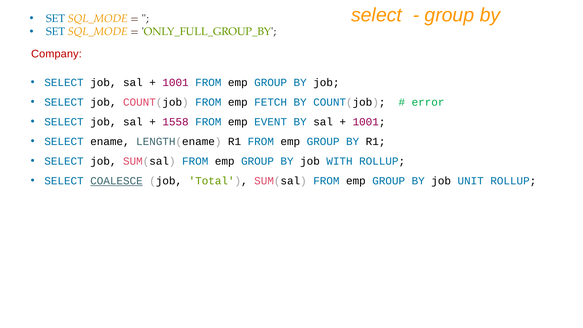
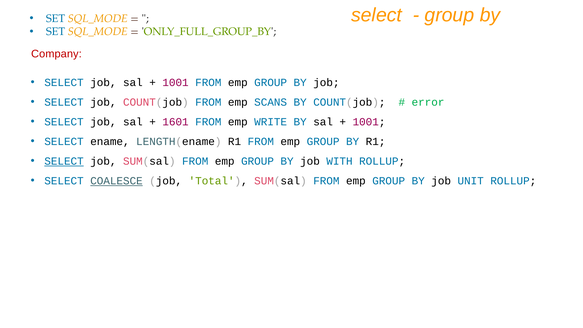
FETCH: FETCH -> SCANS (271, 102)
1558: 1558 -> 1601 (176, 122)
EVENT: EVENT -> WRITE (271, 122)
SELECT underline: none -> present (64, 161)
